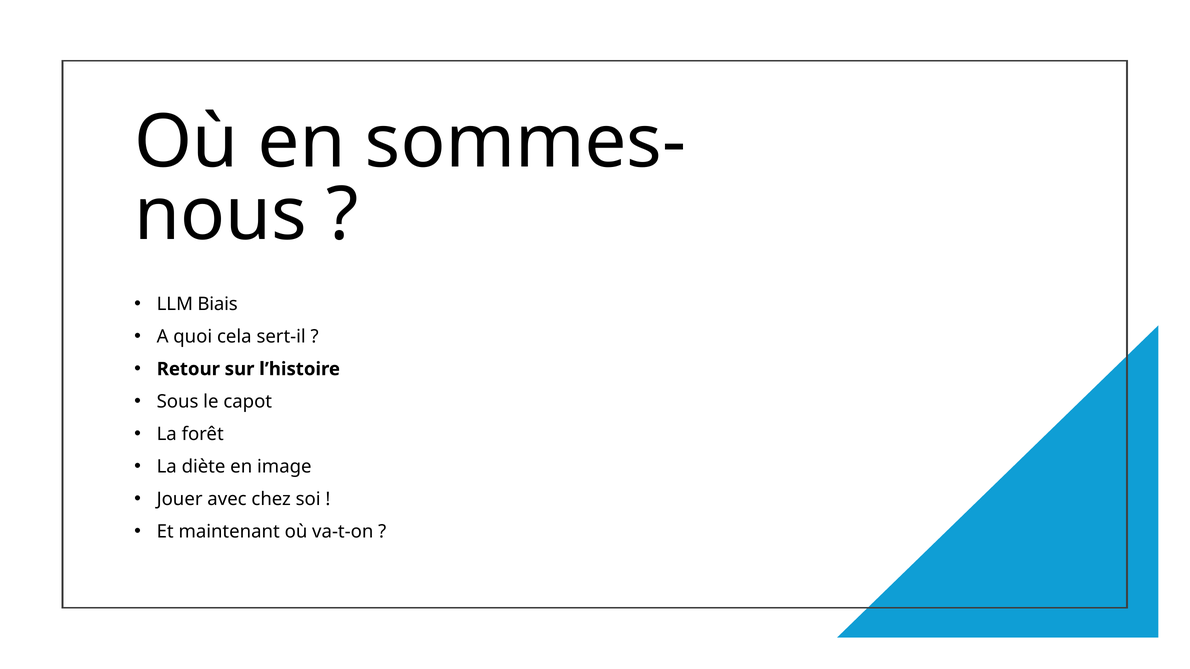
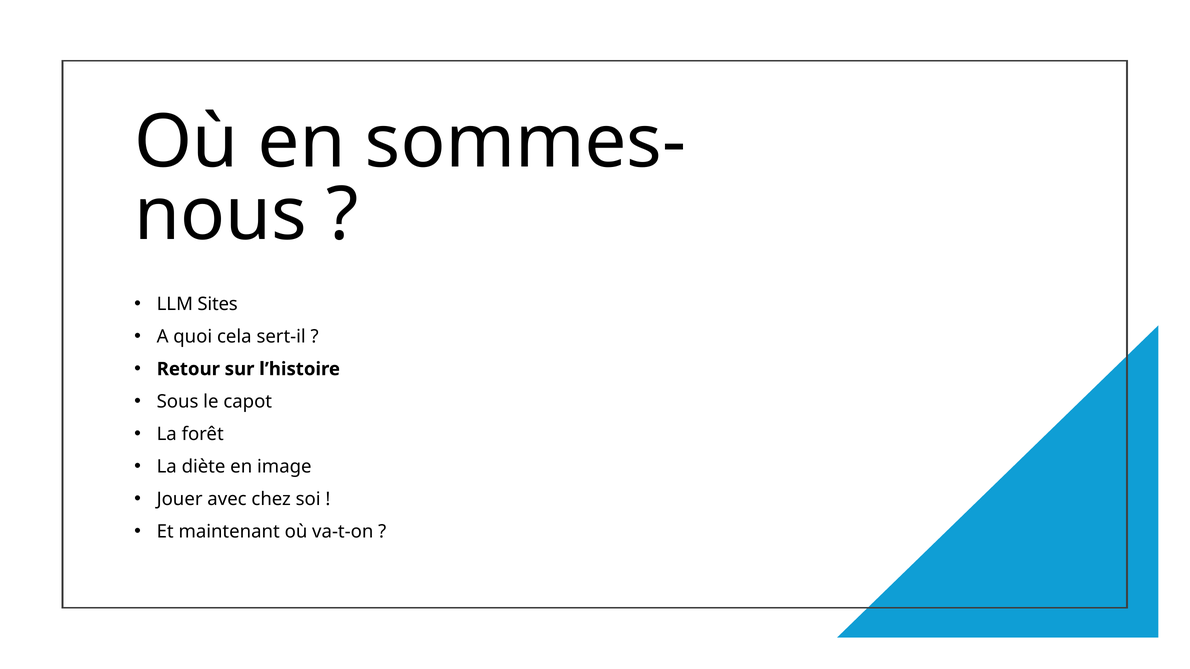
Biais: Biais -> Sites (218, 304)
